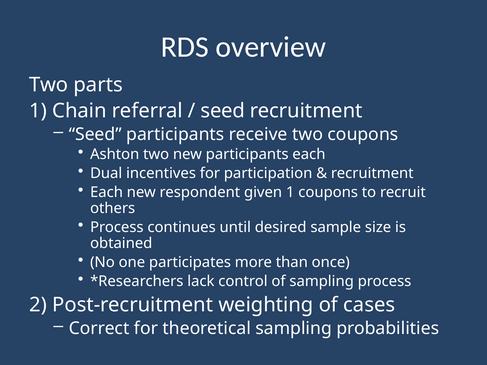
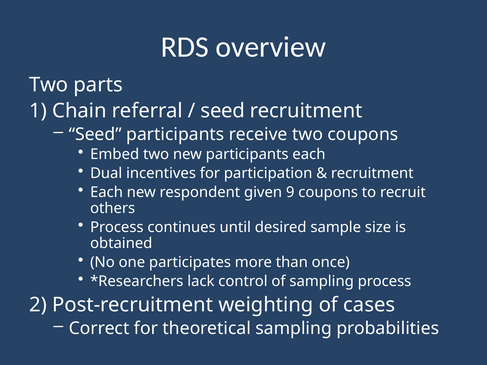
Ashton: Ashton -> Embed (115, 154)
given 1: 1 -> 9 (290, 192)
